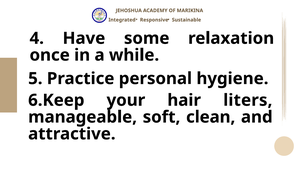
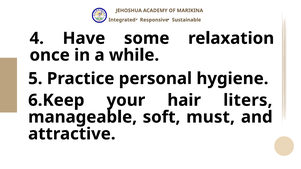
clean: clean -> must (211, 117)
